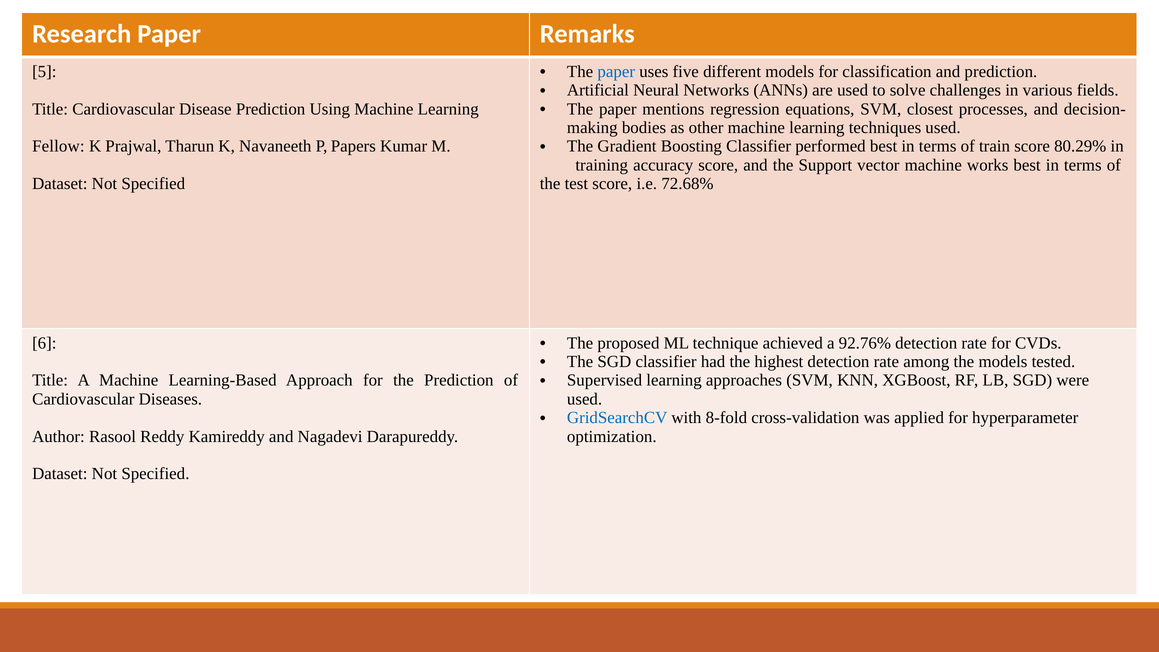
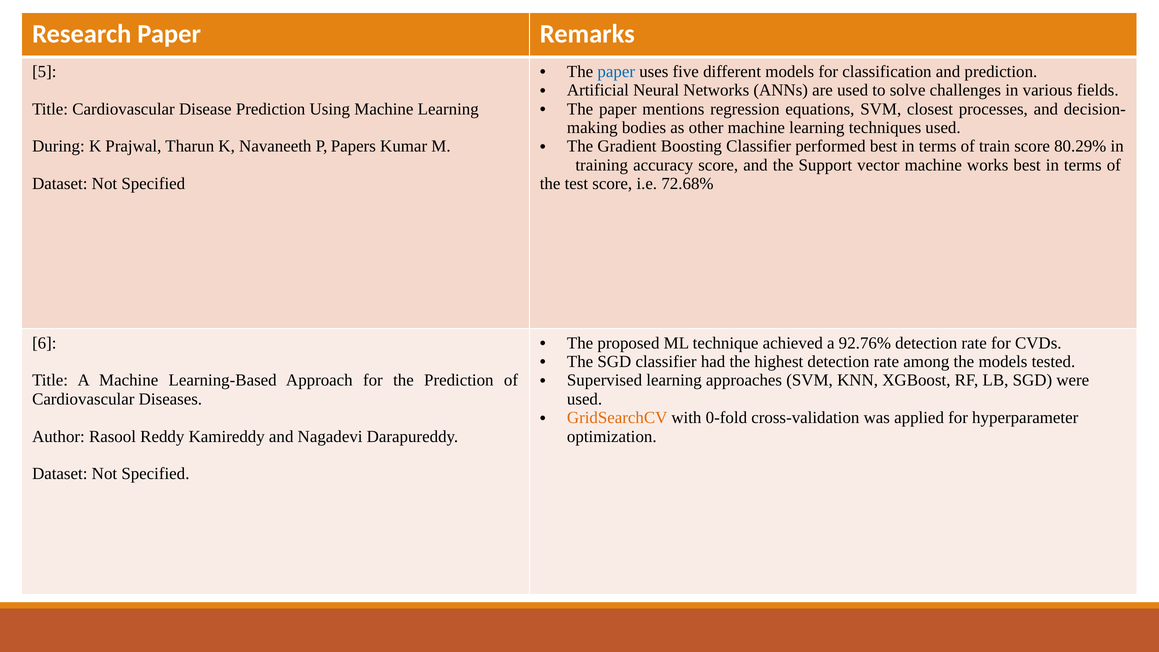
Fellow: Fellow -> During (58, 146)
GridSearchCV colour: blue -> orange (617, 418)
8-fold: 8-fold -> 0-fold (726, 418)
